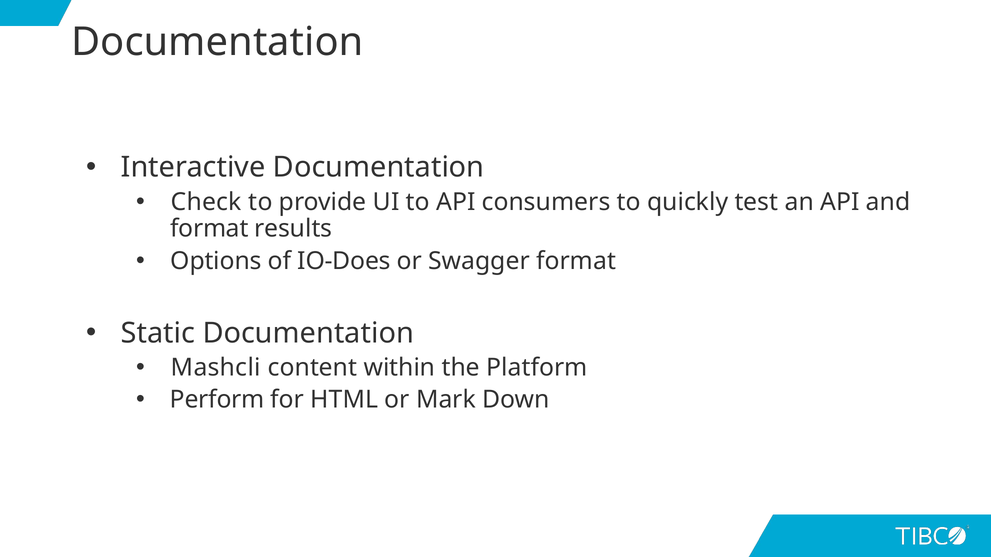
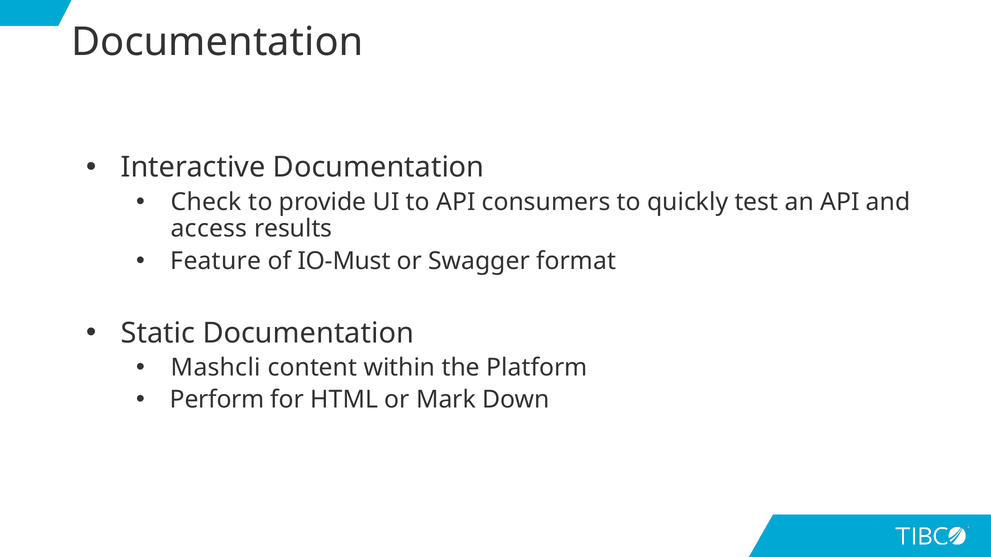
format: format -> access (209, 229)
Options: Options -> Feature (216, 261)
IO-Does: IO-Does -> IO-Must (344, 261)
